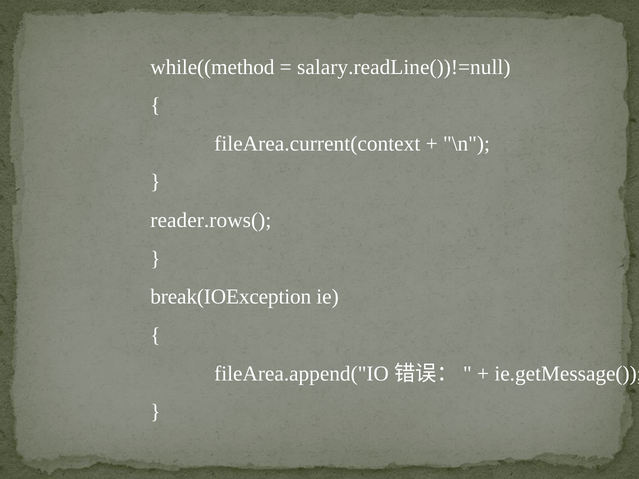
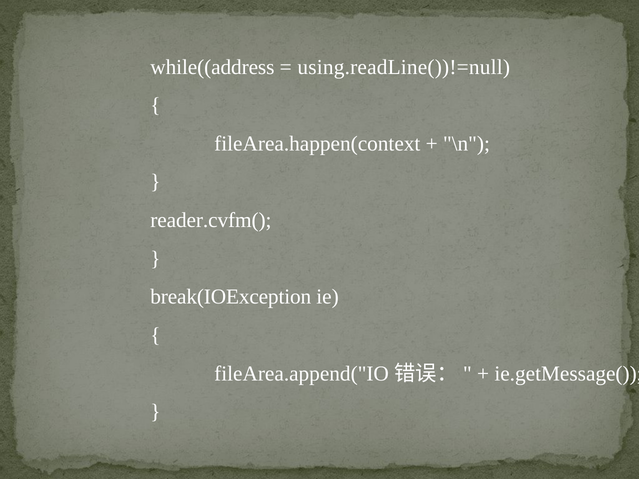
while((method: while((method -> while((address (212, 67)
salary.readLine())!=null: salary.readLine())!=null -> using.readLine())!=null (404, 67)
fileArea.current(context: fileArea.current(context -> fileArea.happen(context (317, 144)
reader.rows(: reader.rows( -> reader.cvfm( (211, 220)
